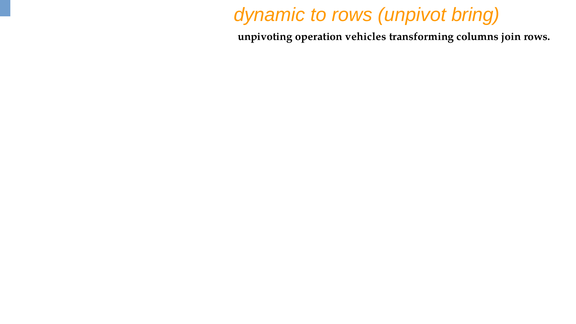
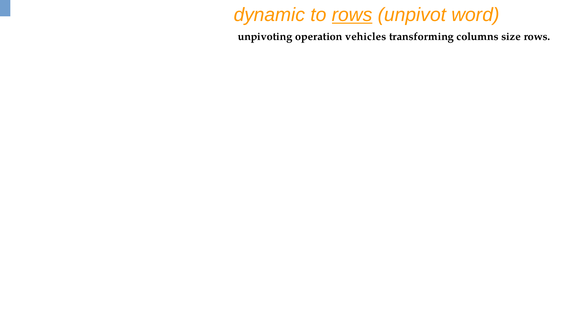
rows underline: none -> present (352, 15)
bring: bring -> word (475, 15)
join: join -> size (511, 37)
